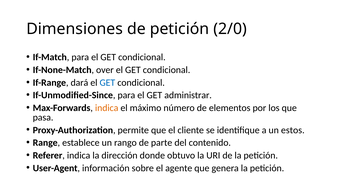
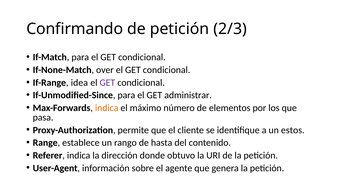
Dimensiones: Dimensiones -> Confirmando (75, 29)
2/0: 2/0 -> 2/3 (230, 29)
dará: dará -> idea (79, 83)
GET colour: blue -> purple (107, 83)
parte: parte -> hasta (162, 143)
